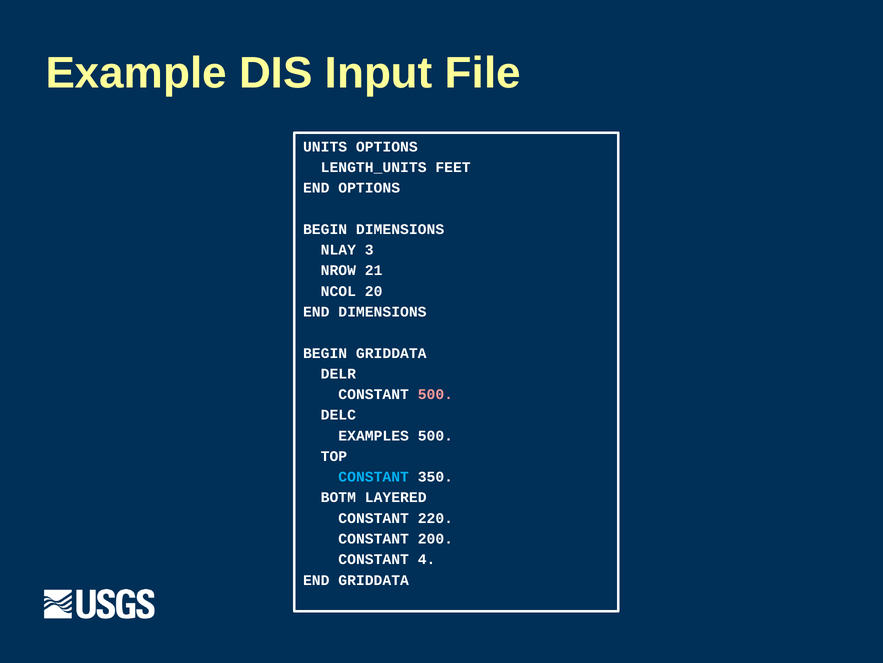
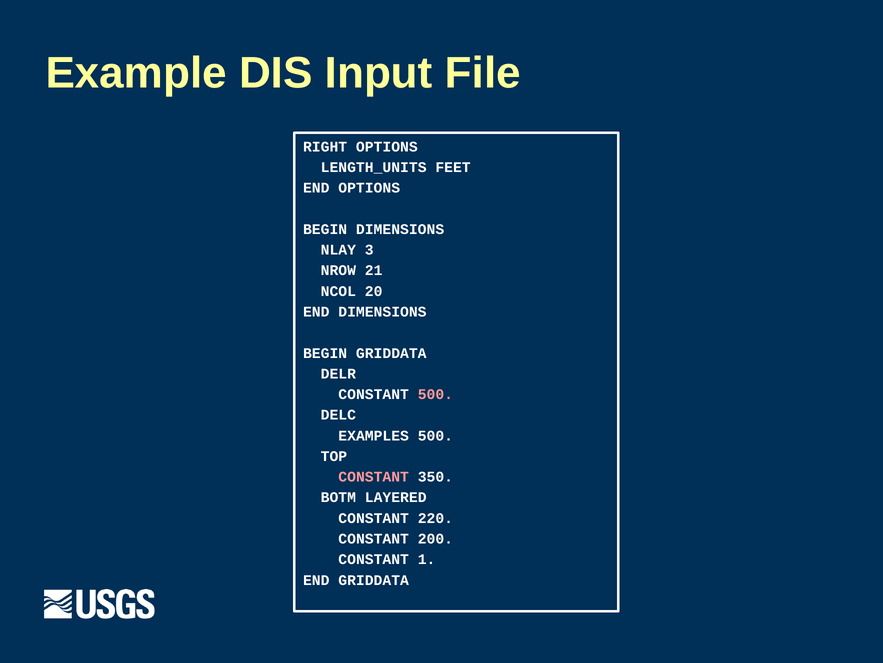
UNITS: UNITS -> RIGHT (325, 147)
CONSTANT colour: light blue -> pink (374, 476)
4: 4 -> 1 (427, 559)
